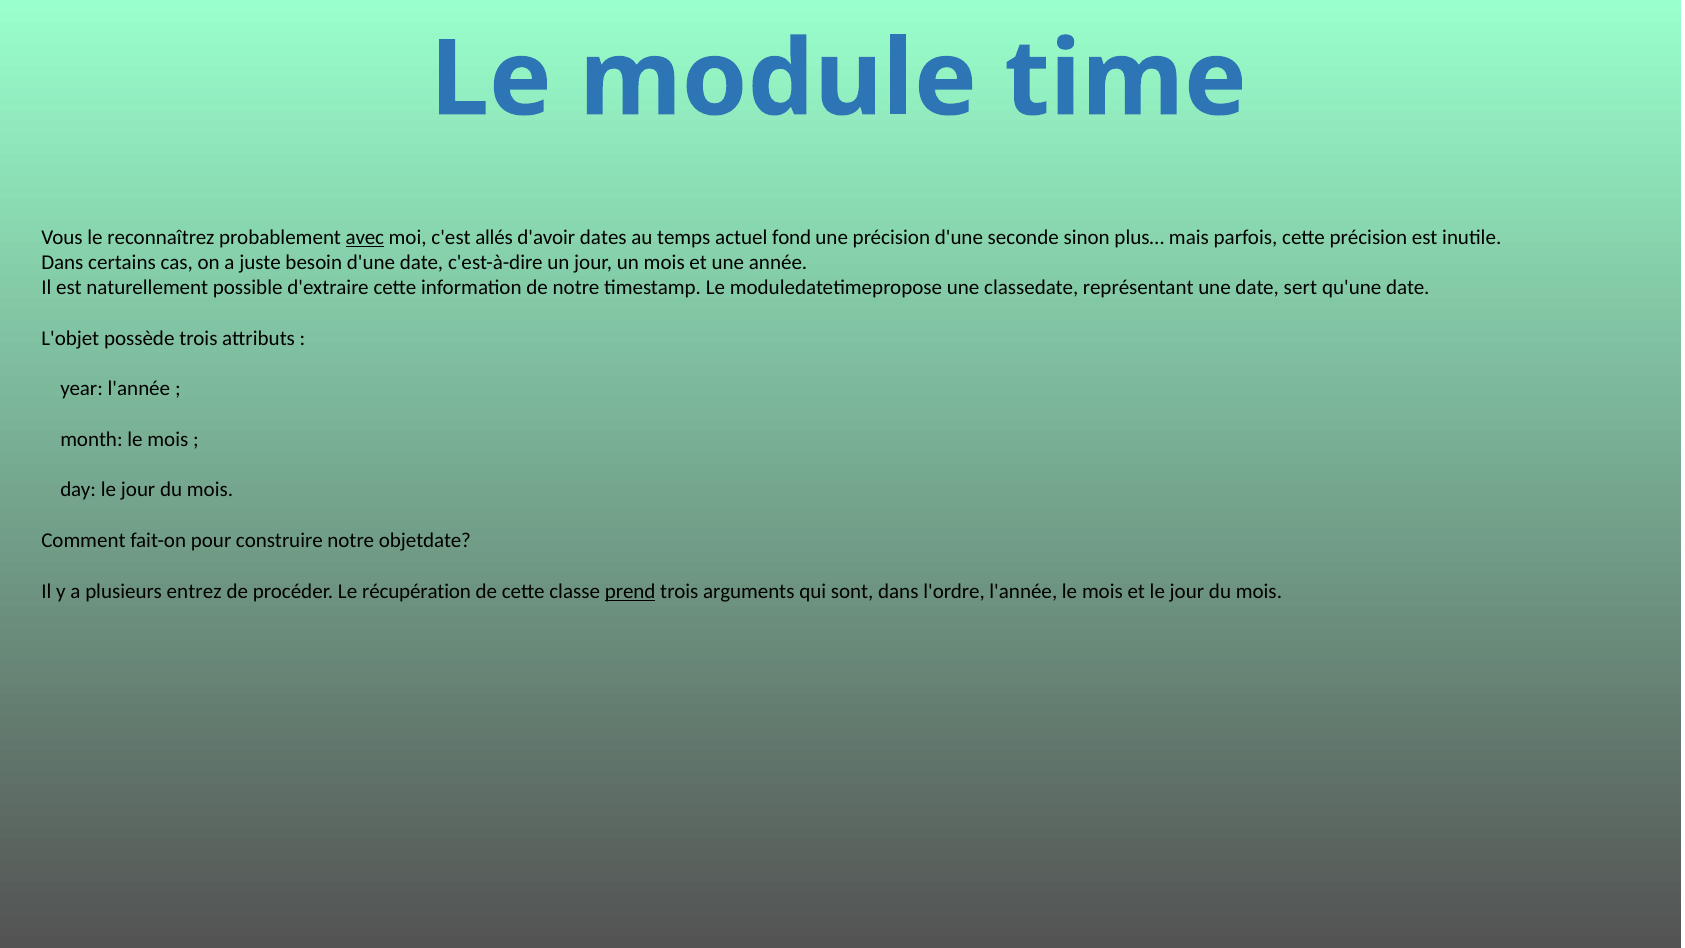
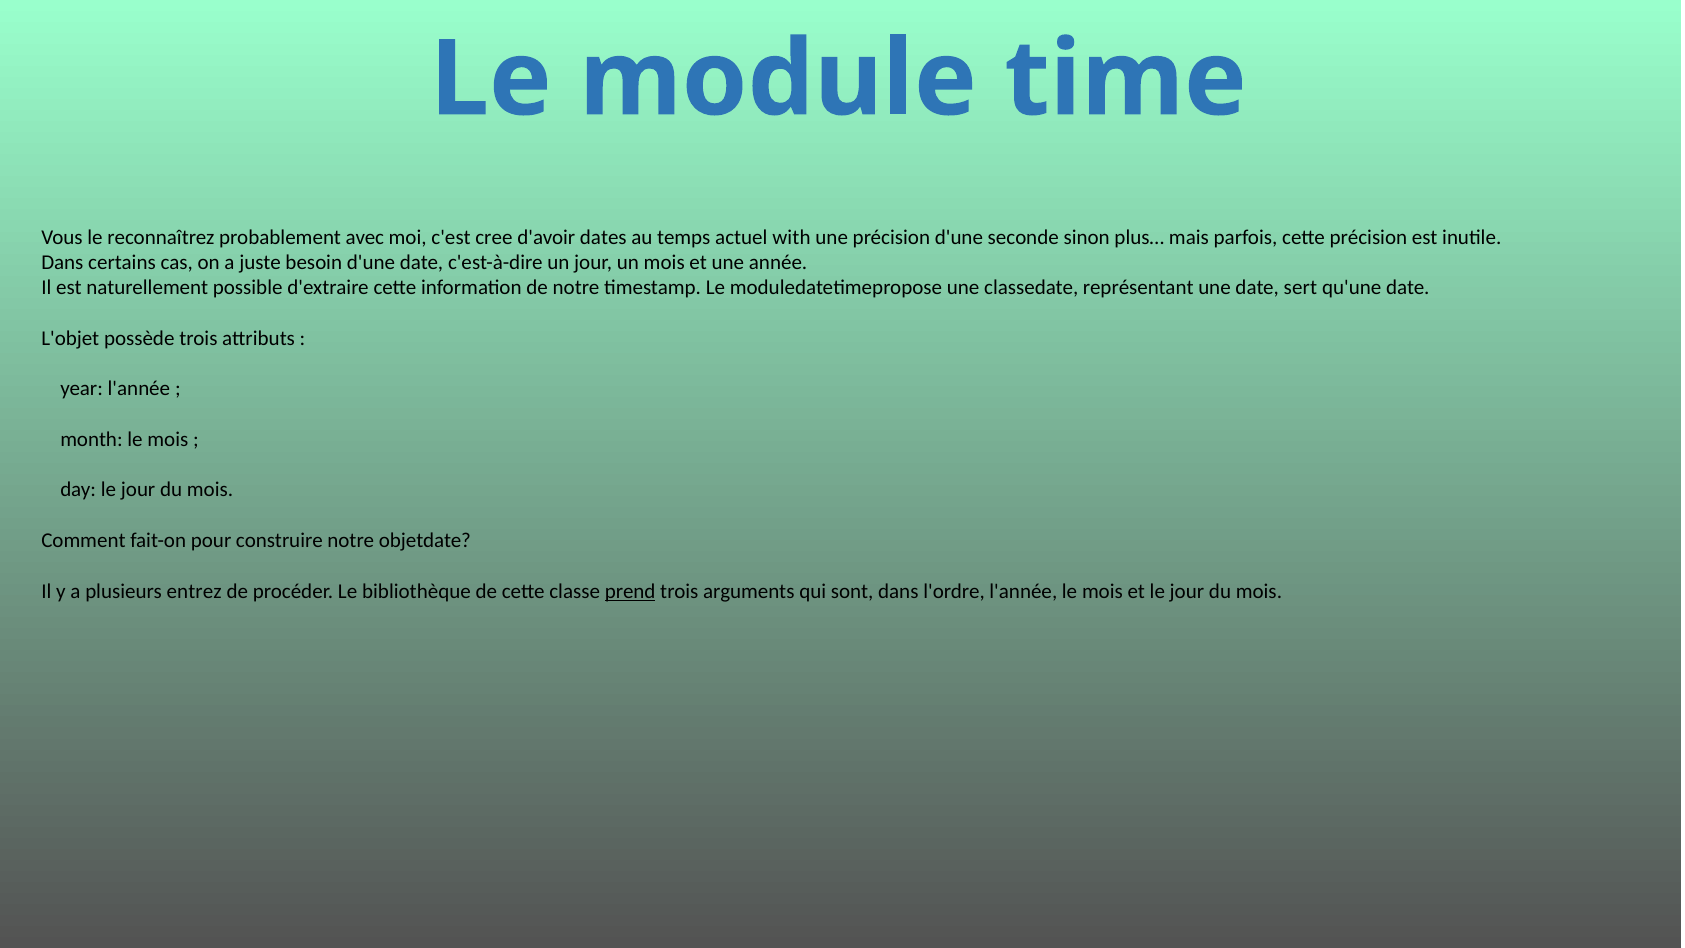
avec underline: present -> none (365, 237)
allés: allés -> cree (494, 237)
fond: fond -> with (791, 237)
récupération: récupération -> bibliothèque (416, 591)
